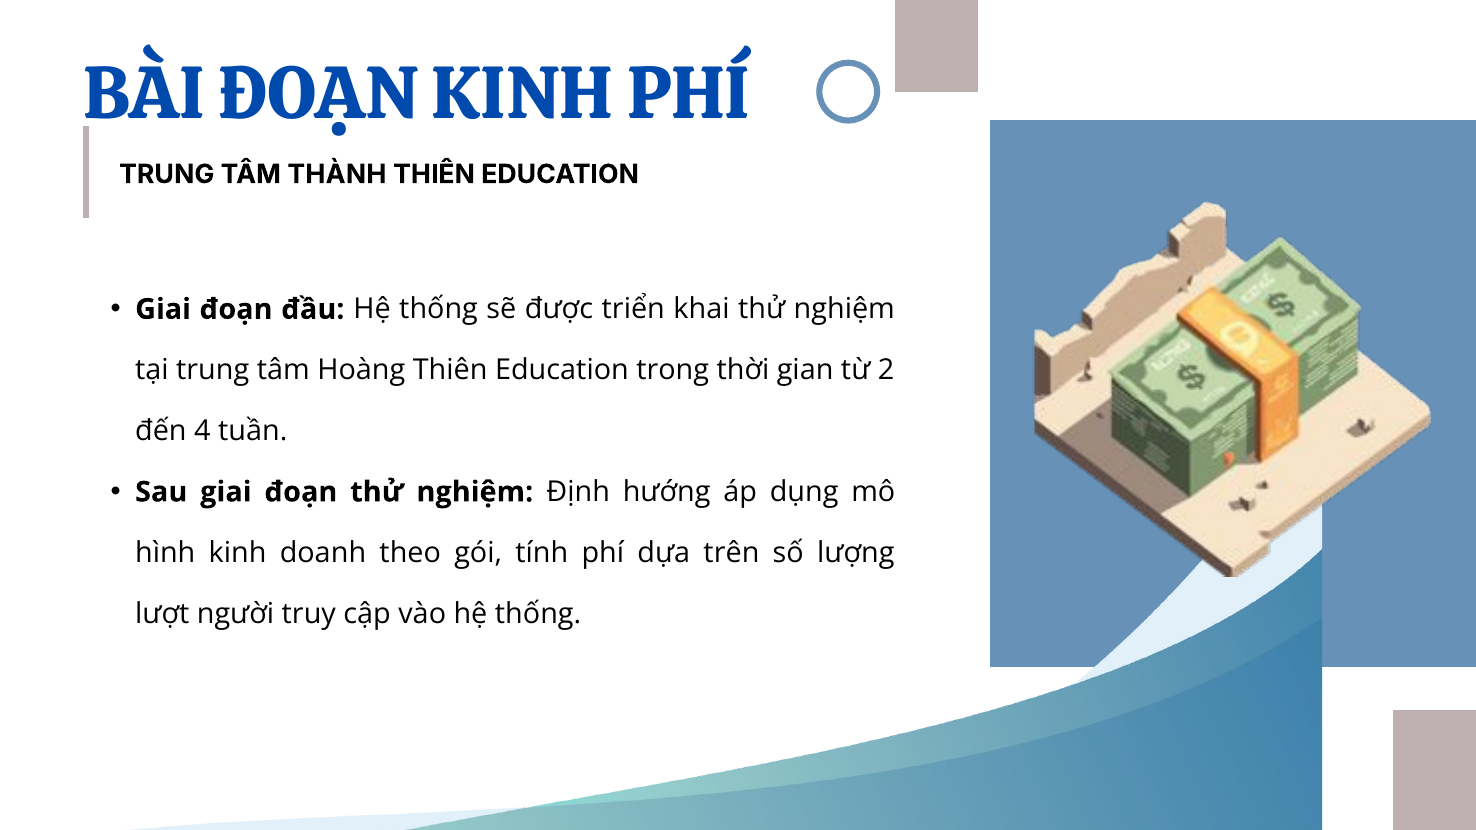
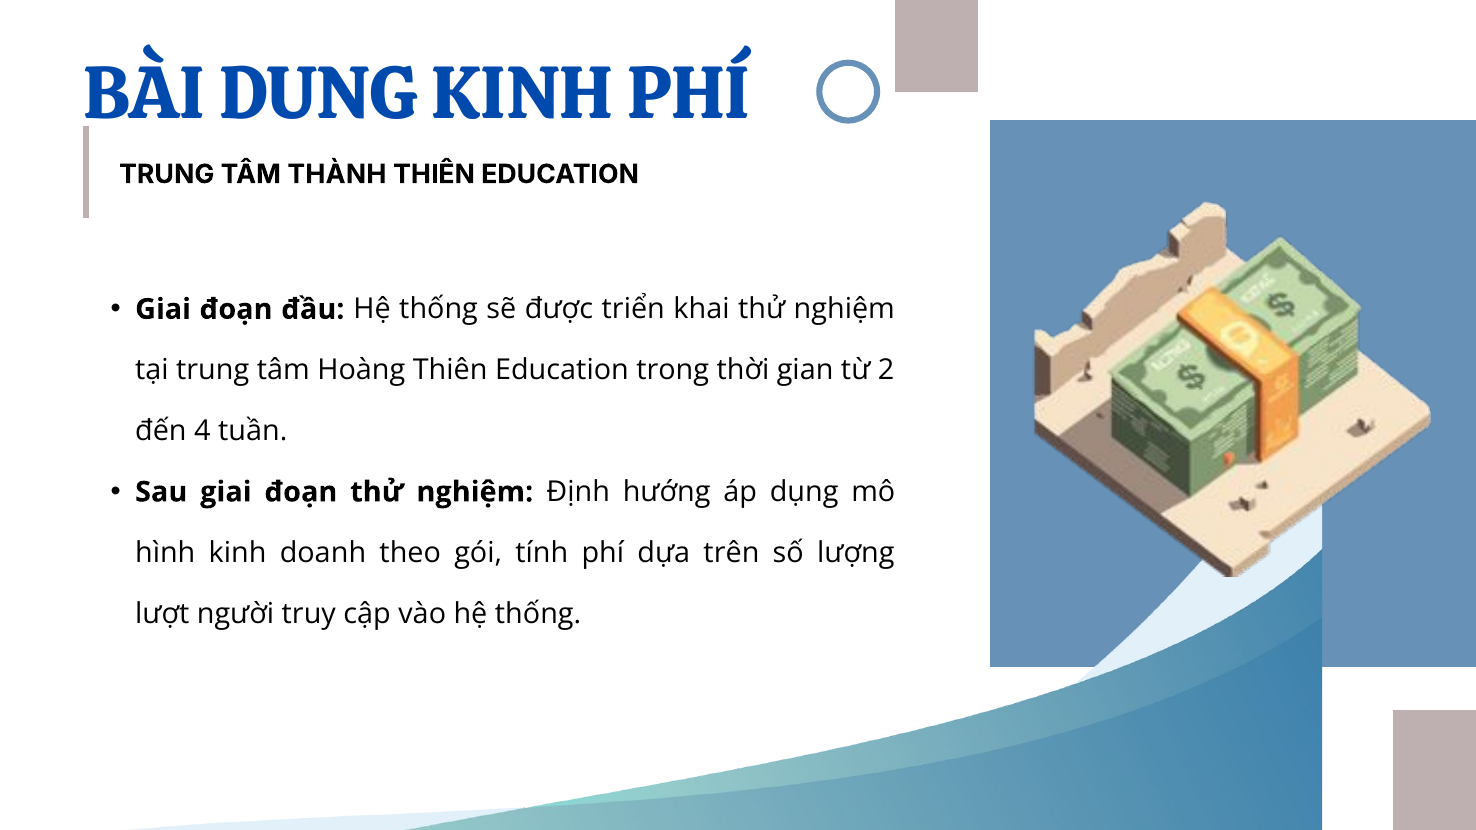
BÀI ĐOẠN: ĐOẠN -> DUNG (319, 94)
